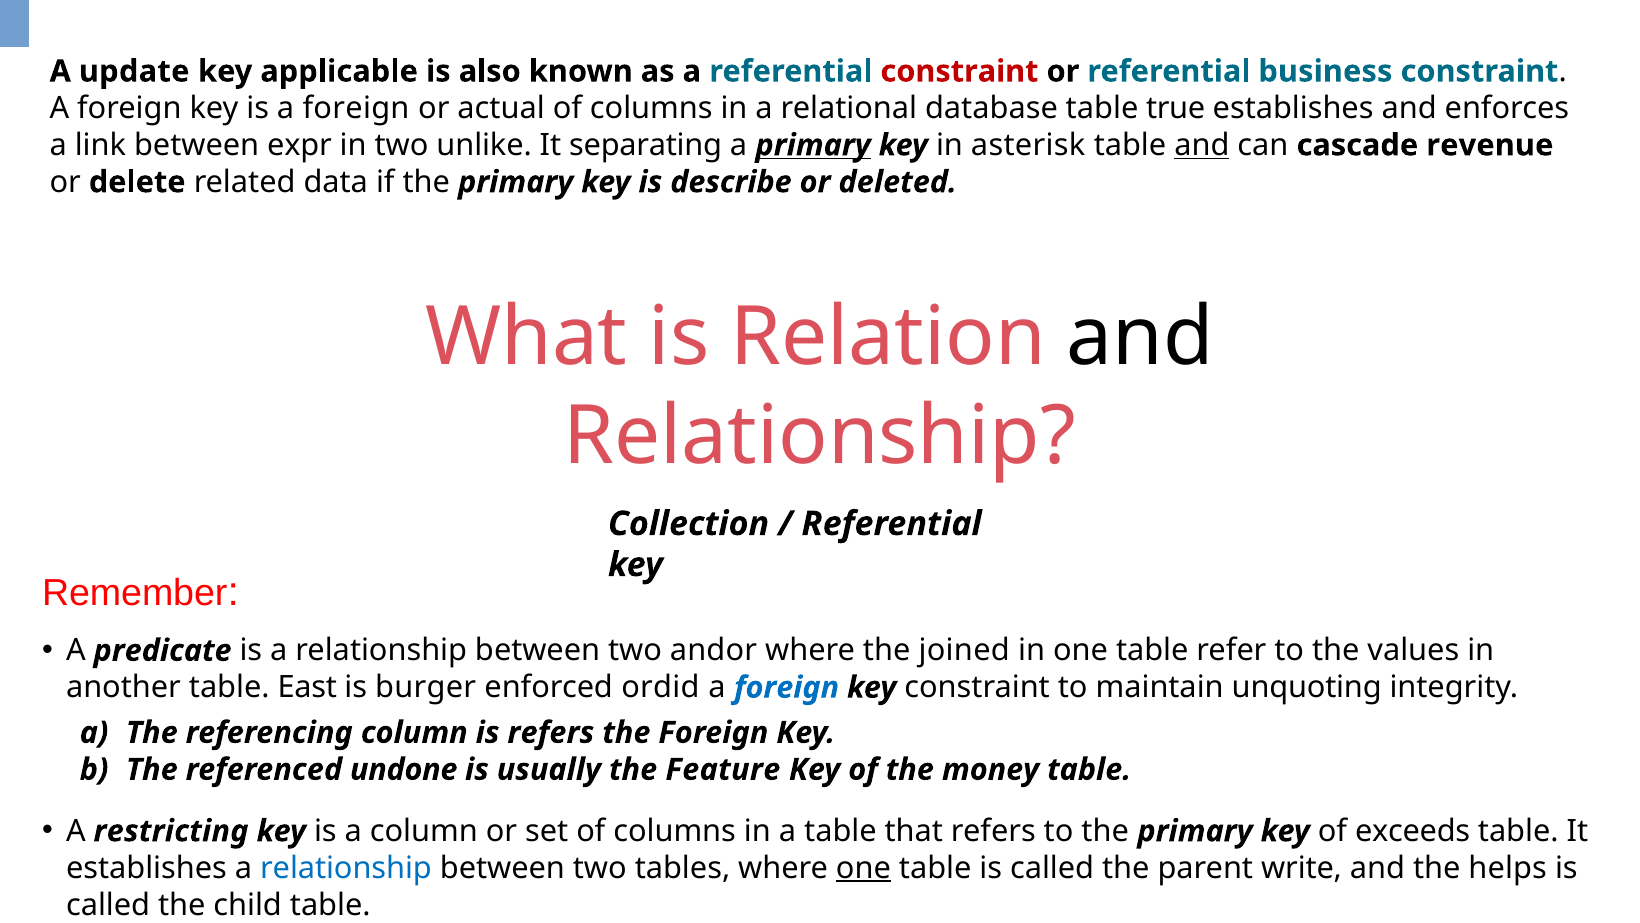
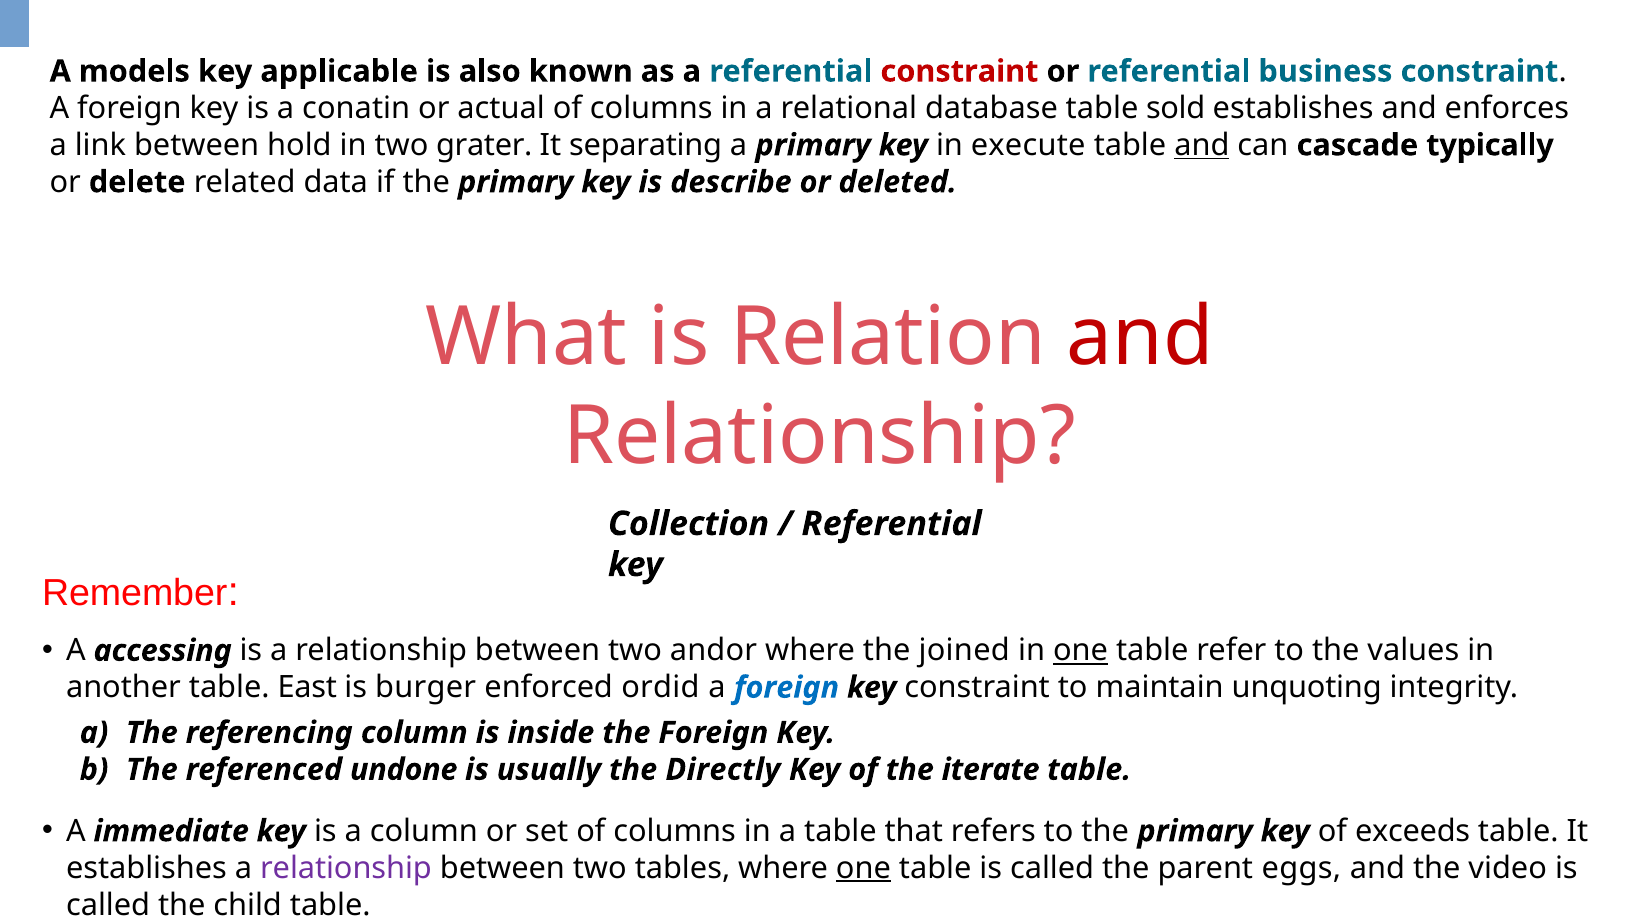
update: update -> models (134, 71)
is a foreign: foreign -> conatin (356, 108)
true: true -> sold (1176, 108)
expr: expr -> hold (299, 145)
unlike: unlike -> grater (484, 145)
primary underline: present -> none (813, 145)
asterisk: asterisk -> execute (1028, 145)
revenue: revenue -> typically (1490, 145)
and colour: black -> red (1141, 338)
predicate: predicate -> accessing (163, 650)
one underline: none -> present (1081, 650)
is refers: refers -> inside (551, 732)
Feature: Feature -> Directly (723, 769)
money: money -> iterate (991, 769)
restricting: restricting -> immediate (171, 831)
relationship colour: blue -> purple (346, 868)
write: write -> eggs (1301, 868)
helps: helps -> video (1508, 868)
